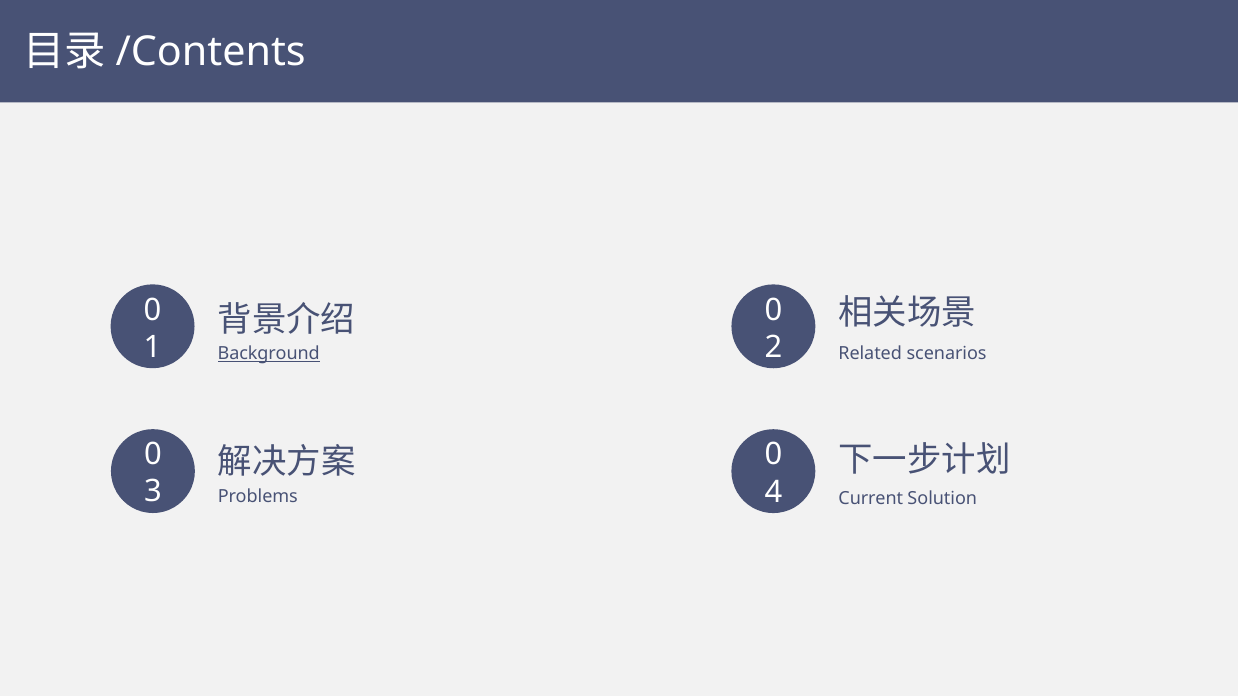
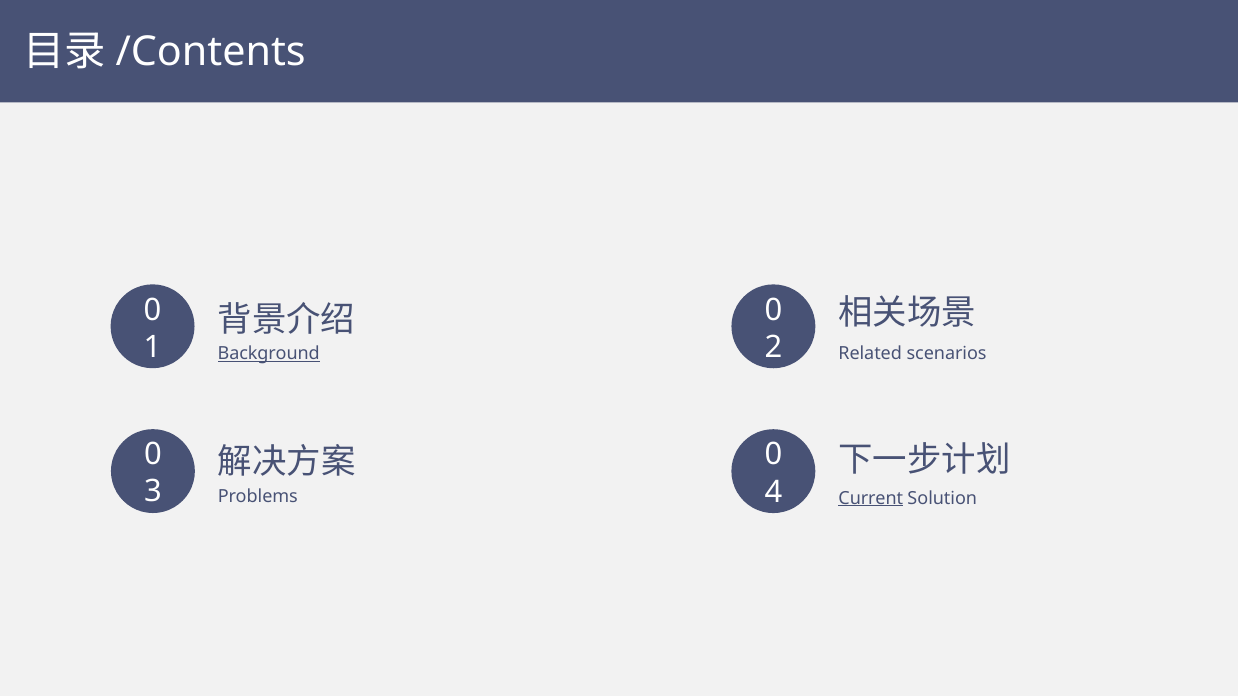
Current underline: none -> present (871, 498)
